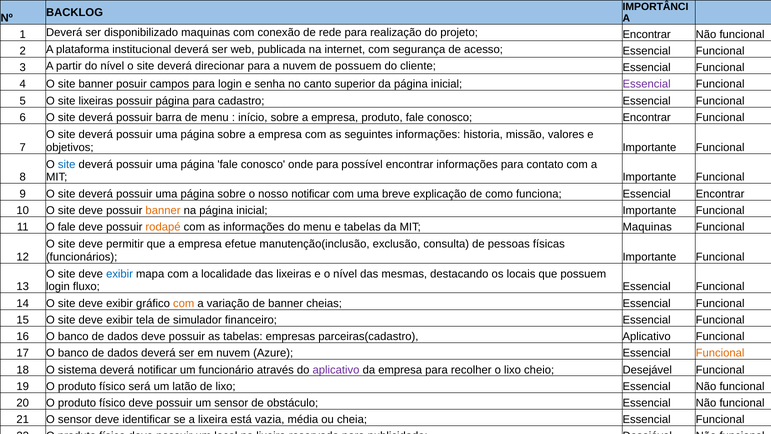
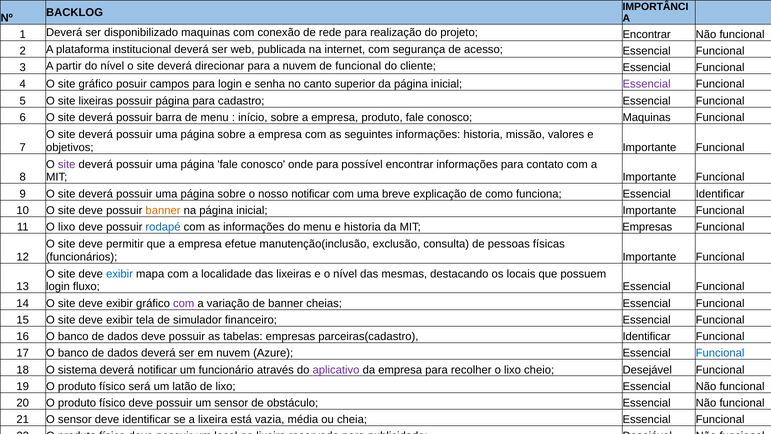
de possuem: possuem -> funcional (358, 66)
site banner: banner -> gráfico (96, 84)
conosco Encontrar: Encontrar -> Maquinas (647, 117)
site colour: blue -> purple (67, 164)
Essencial Encontrar: Encontrar -> Identificar (720, 194)
11 O fale: fale -> lixo (67, 227)
rodapé colour: orange -> blue (163, 227)
e tabelas: tabelas -> historia (362, 227)
MIT Maquinas: Maquinas -> Empresas (647, 227)
com colour: orange -> purple (184, 303)
parceiras(cadastro Aplicativo: Aplicativo -> Identificar (647, 336)
Funcional colour: orange -> blue (720, 353)
